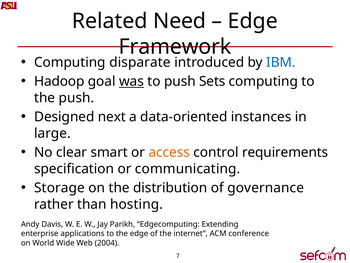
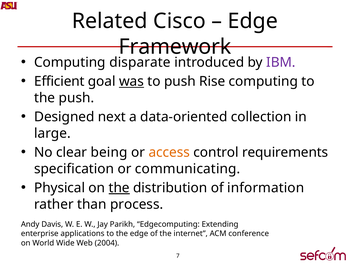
Need: Need -> Cisco (180, 21)
IBM colour: blue -> purple (281, 62)
Hadoop: Hadoop -> Efficient (59, 81)
Sets: Sets -> Rise (212, 81)
instances: instances -> collection (261, 117)
smart: smart -> being (109, 152)
Storage: Storage -> Physical (60, 188)
the underline: none -> present (119, 188)
governance: governance -> information (266, 188)
hosting: hosting -> process (137, 204)
